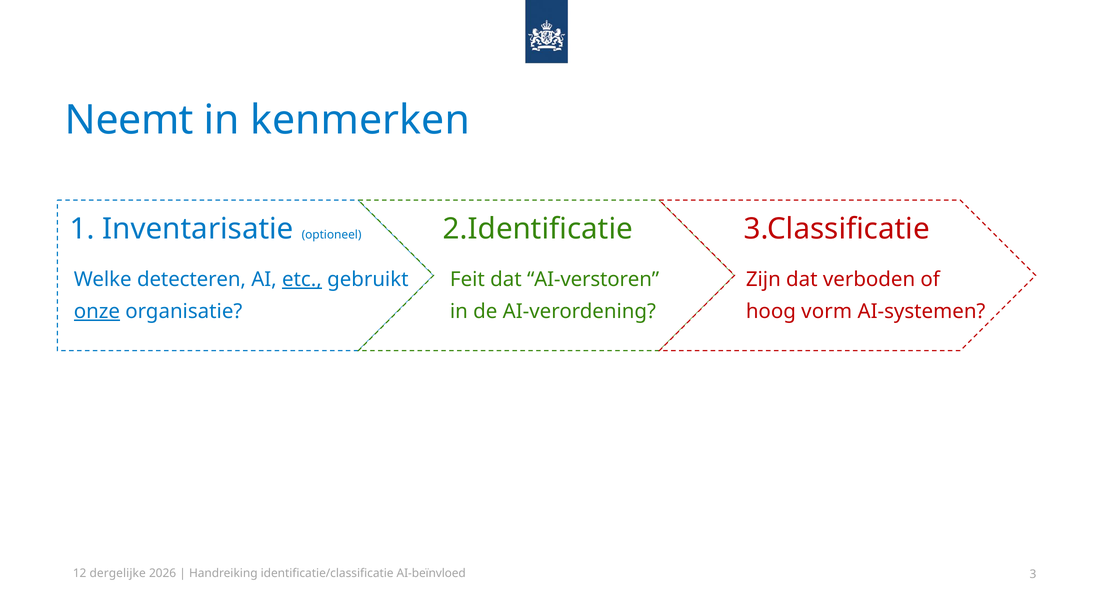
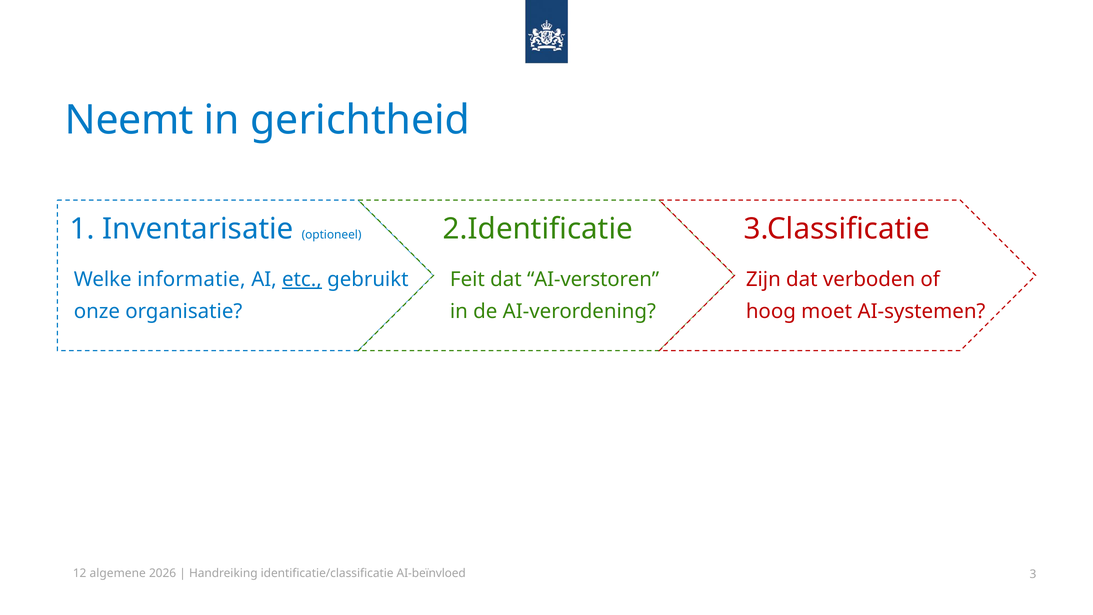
kenmerken: kenmerken -> gerichtheid (360, 120)
detecteren: detecteren -> informatie (191, 279)
onze underline: present -> none (97, 311)
vorm: vorm -> moet (827, 311)
dergelijke: dergelijke -> algemene (118, 573)
